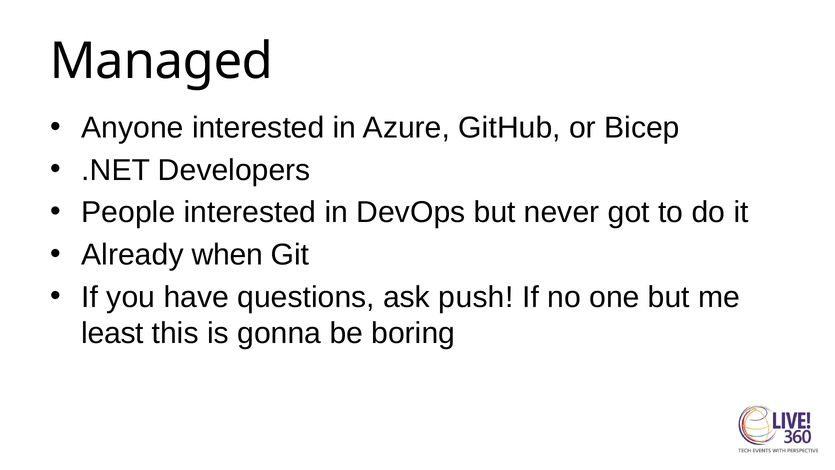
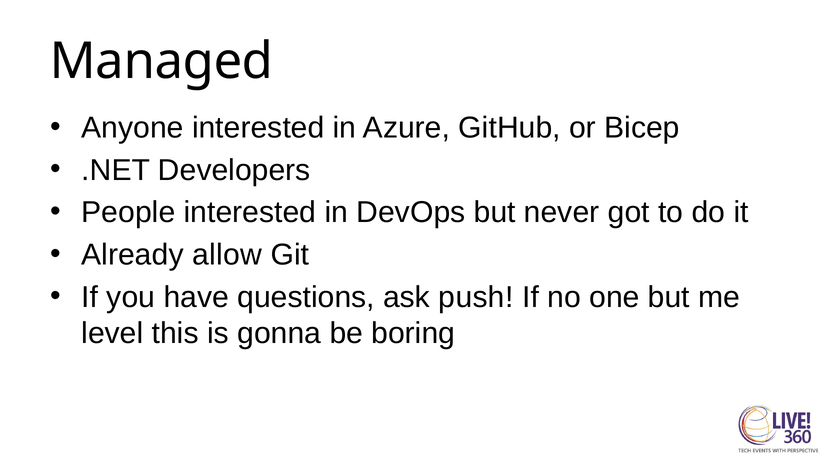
when: when -> allow (227, 255)
least: least -> level (112, 333)
